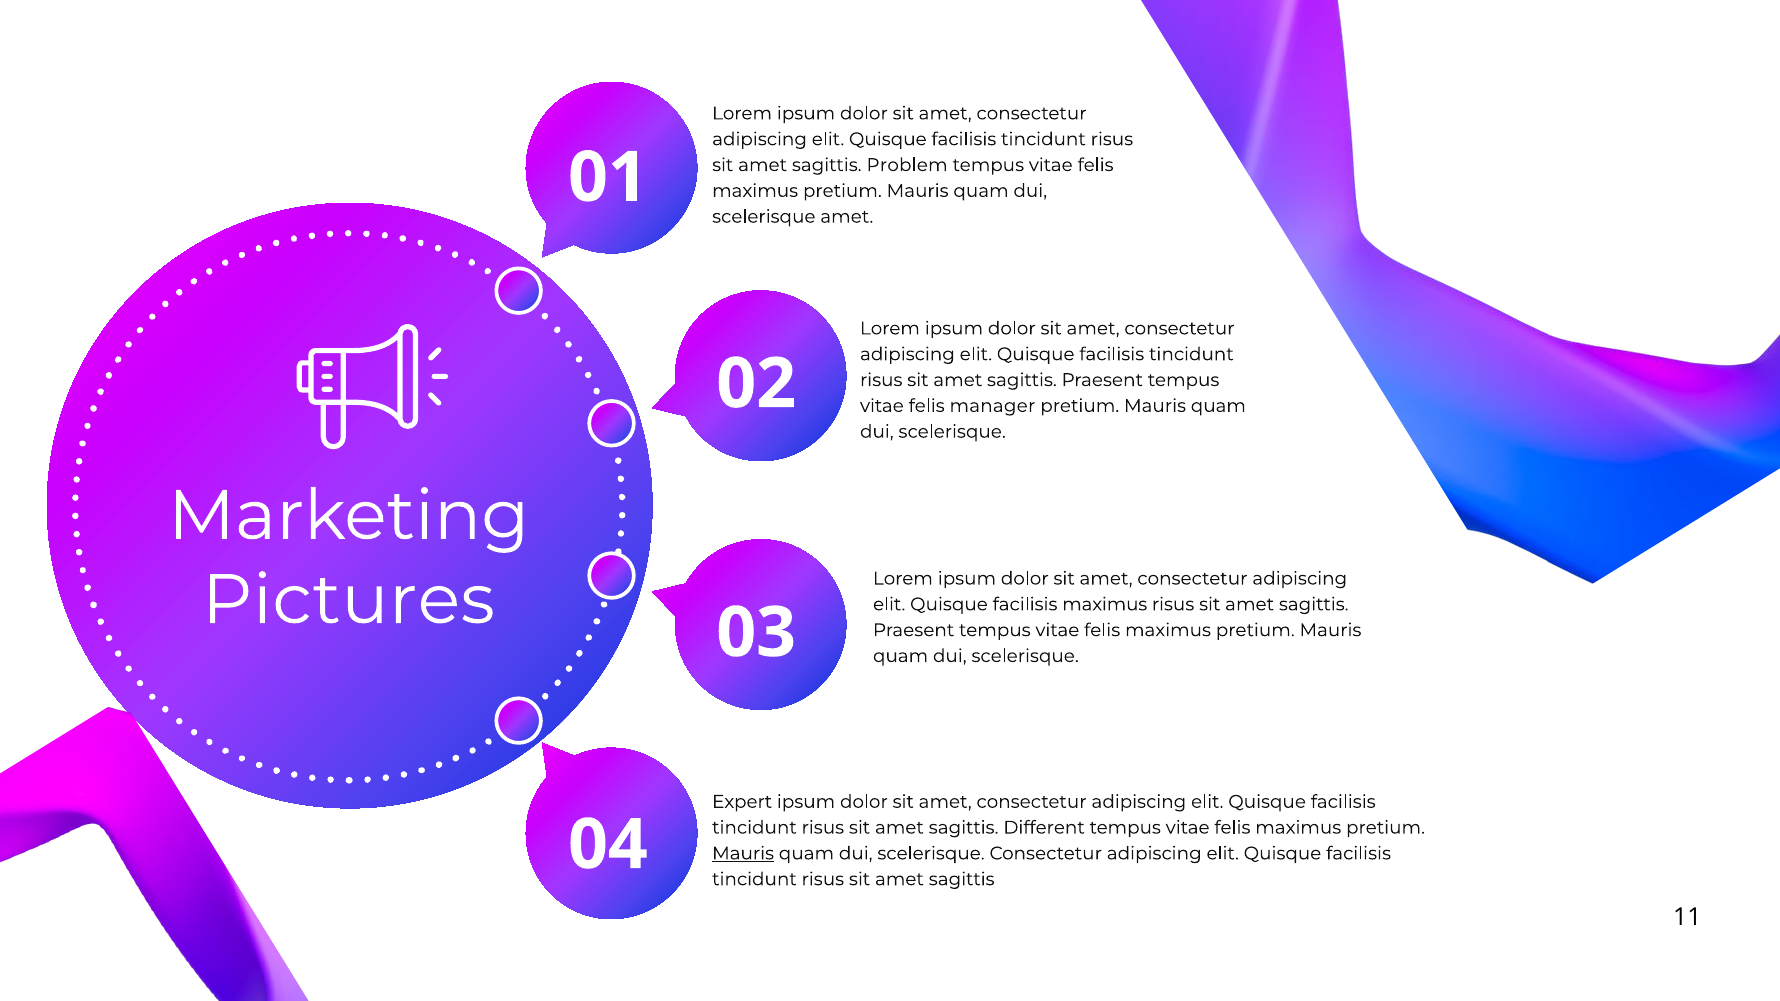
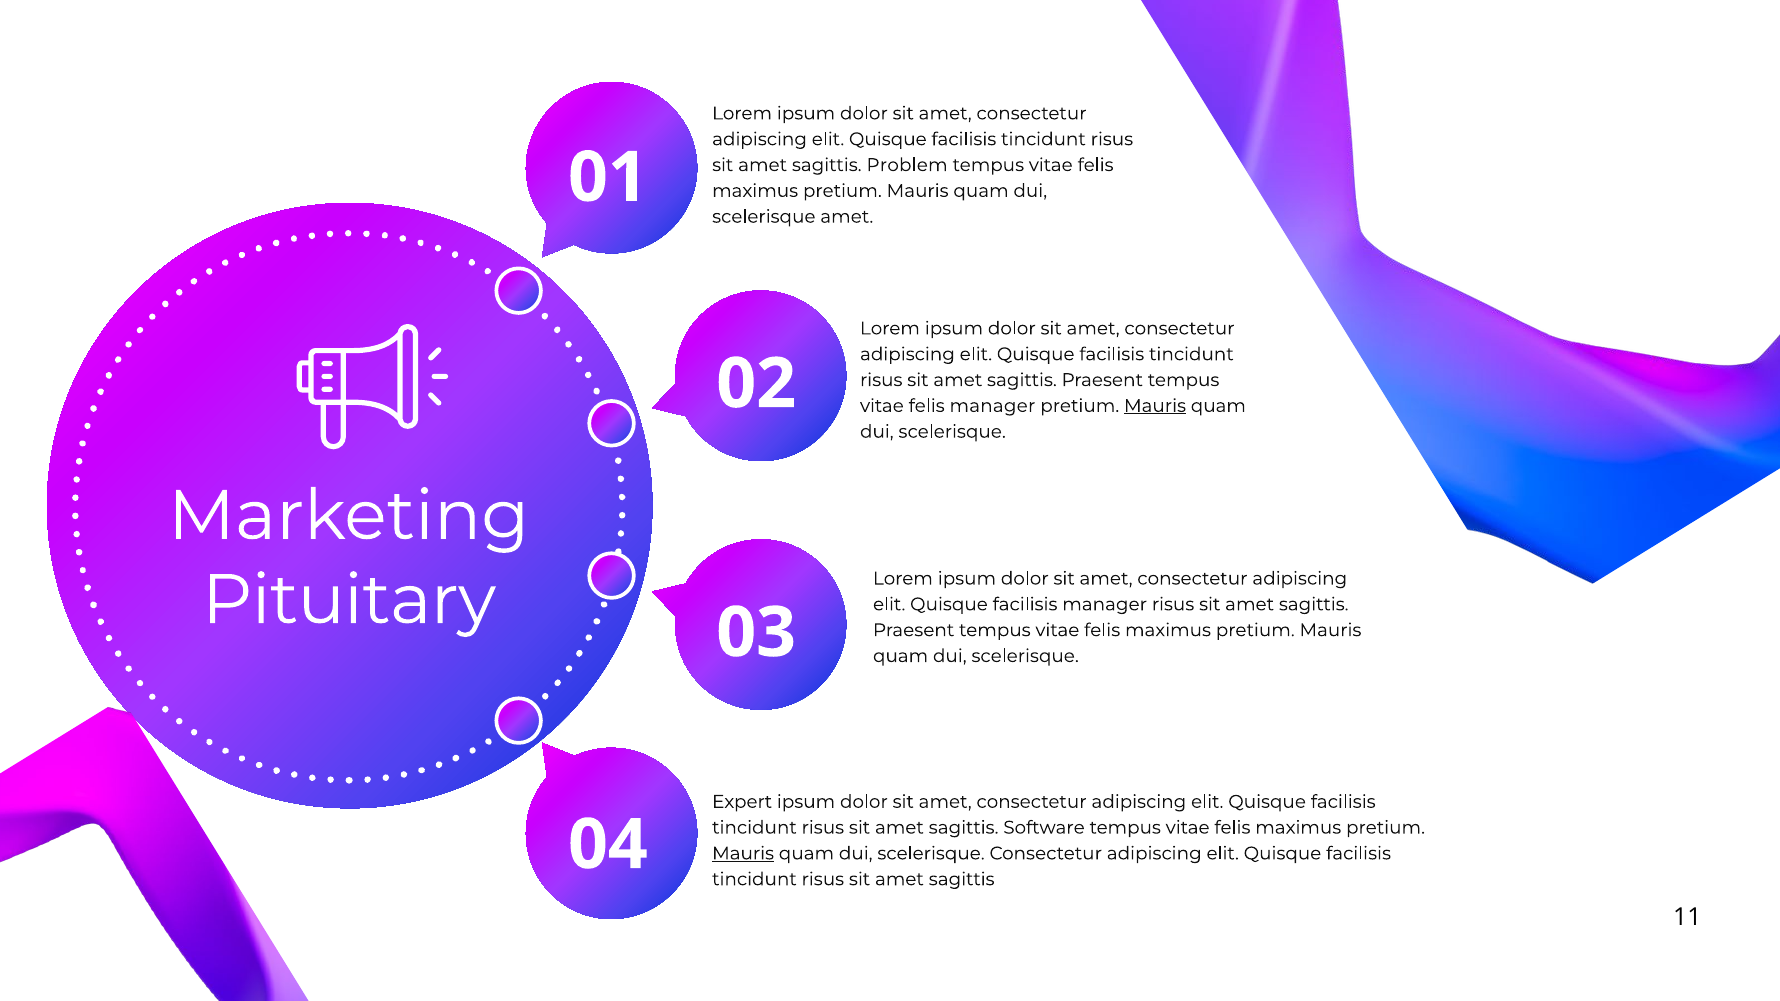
Mauris underline: none -> present (1155, 406)
Pictures: Pictures -> Pituitary (349, 600)
facilisis maximus: maximus -> manager (1105, 604)
Different: Different -> Software (1044, 828)
